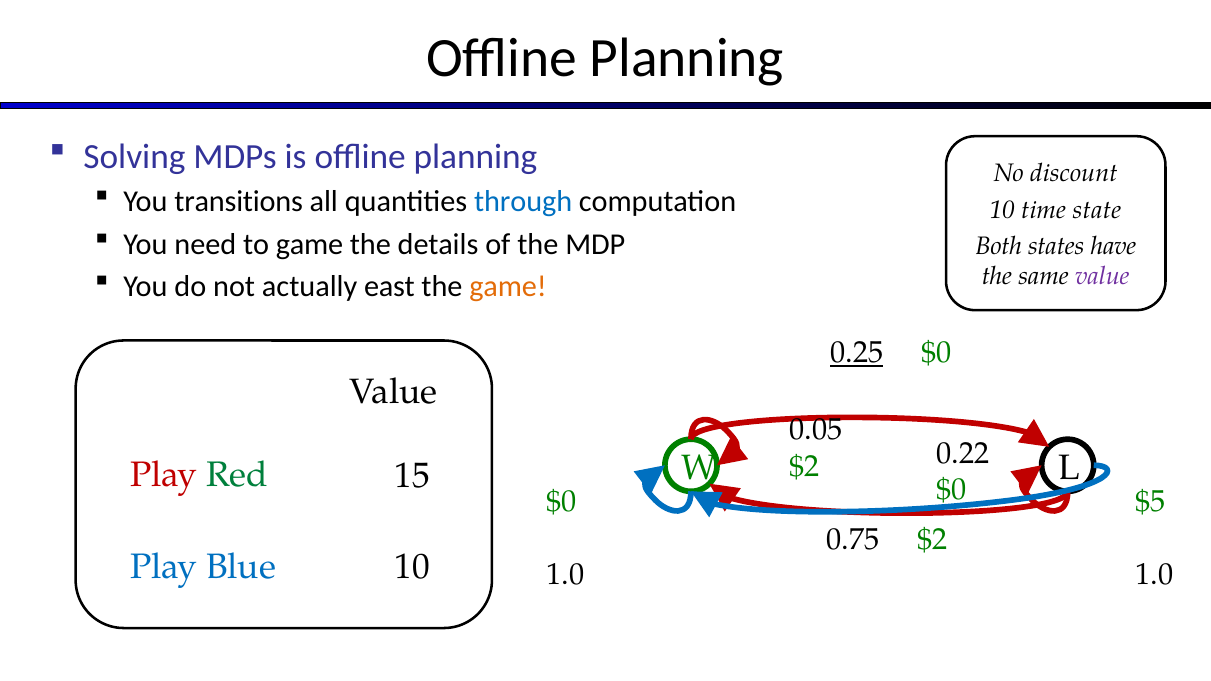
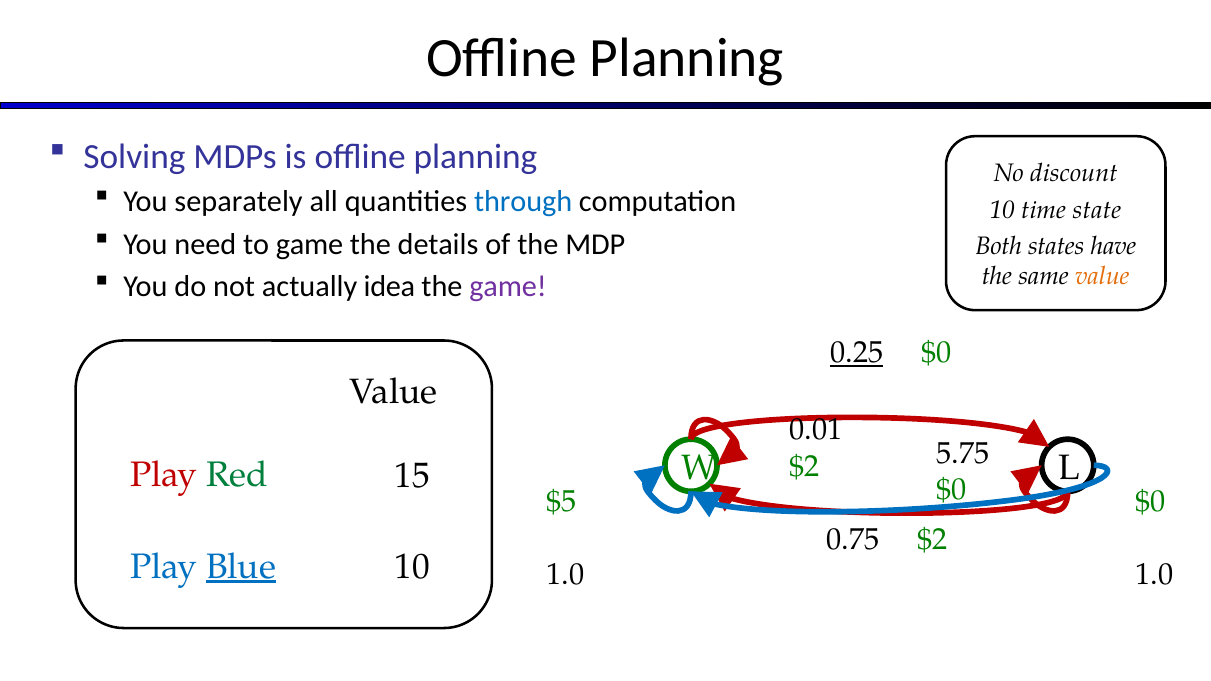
transitions: transitions -> separately (239, 202)
value colour: purple -> orange (1102, 276)
east: east -> idea (389, 287)
game colour: orange -> purple (508, 287)
0.05: 0.05 -> 0.01 (816, 430)
0.22: 0.22 -> 5.75 (963, 453)
$0: $0 -> $5 (561, 502)
$5: $5 -> $0 (1151, 502)
Blue underline: none -> present (241, 567)
